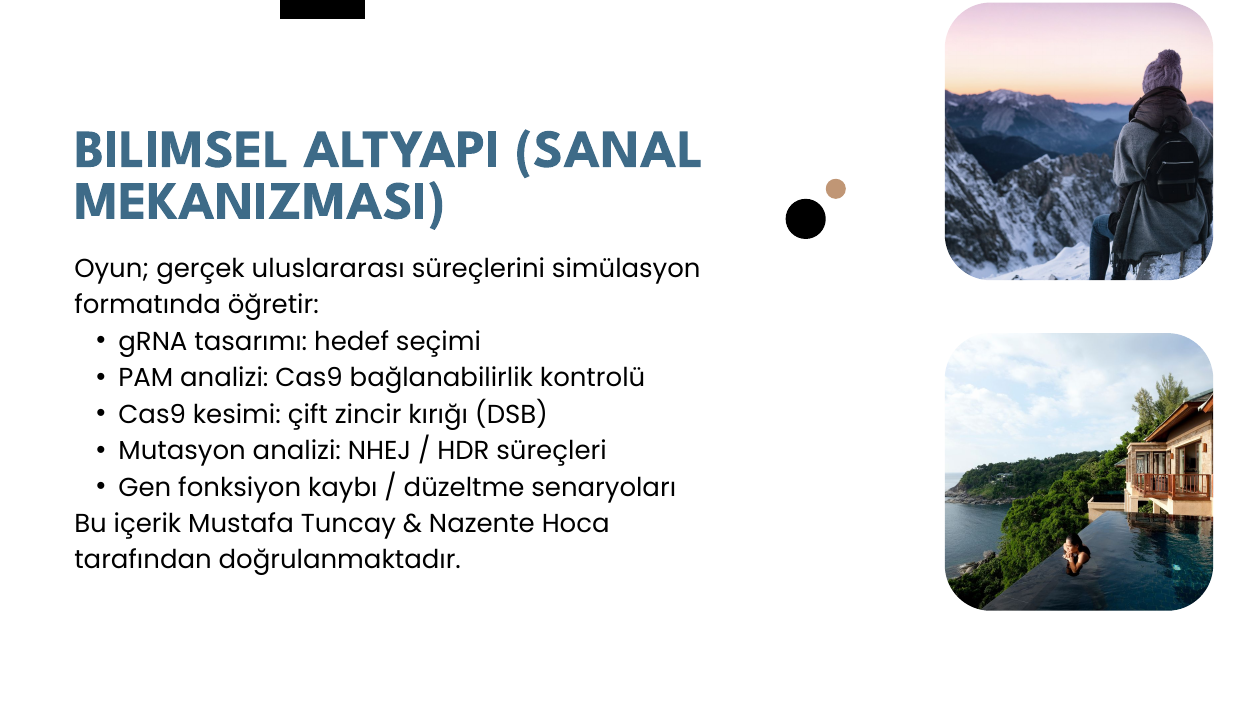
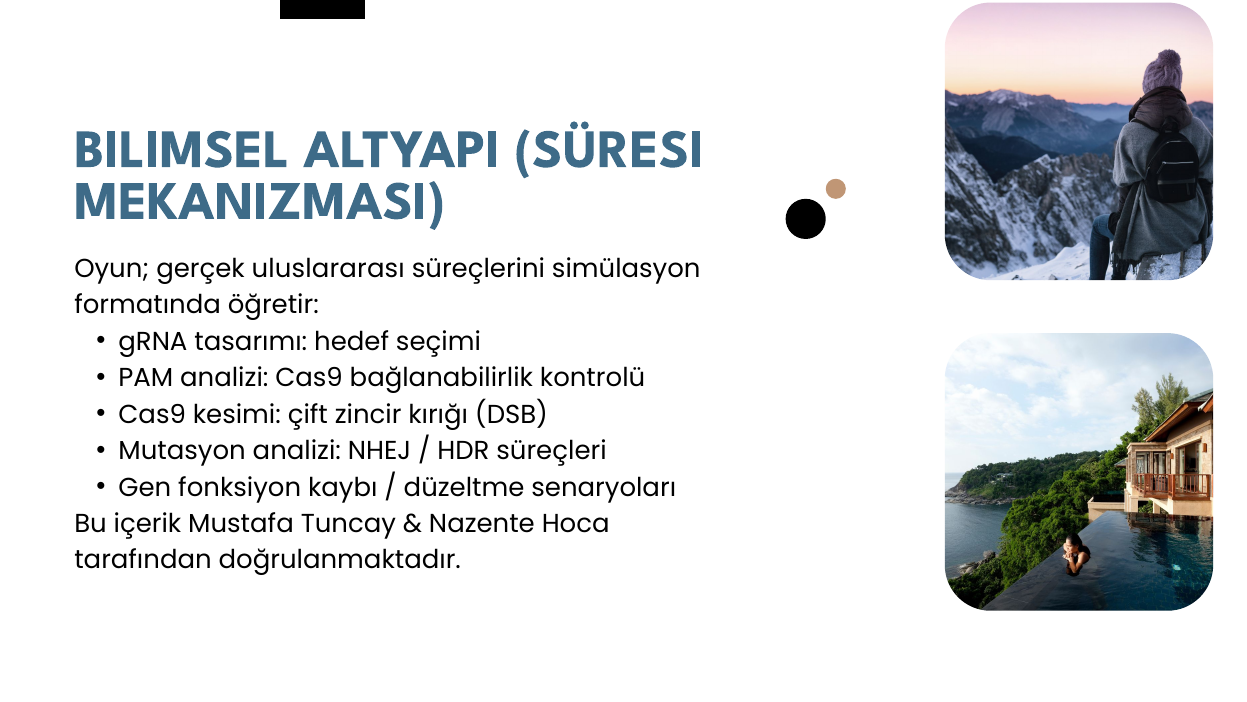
SANAL: SANAL -> SÜRESI (609, 149)
